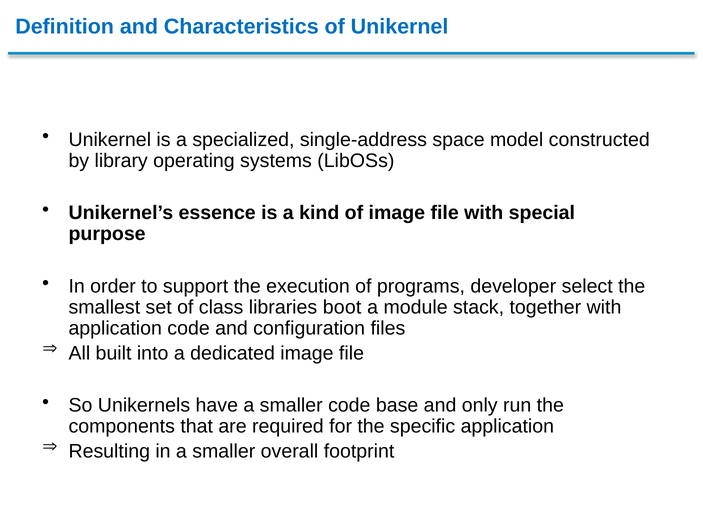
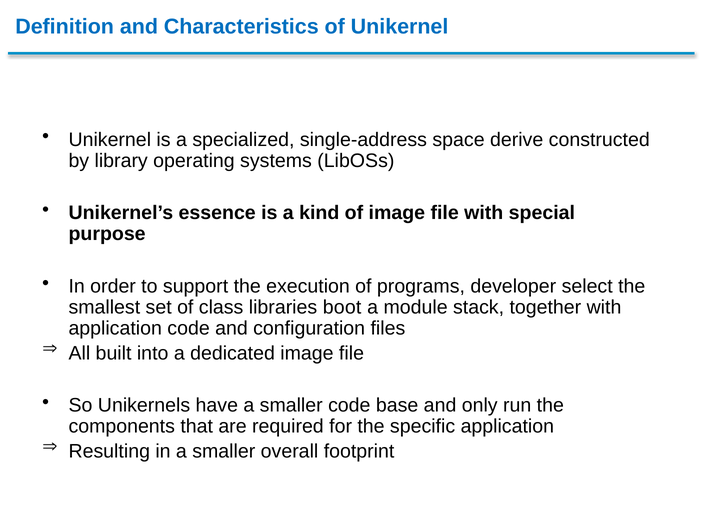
model: model -> derive (517, 140)
